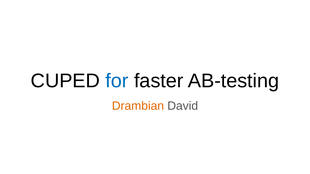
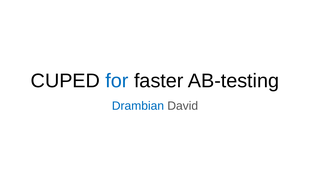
Drambian colour: orange -> blue (138, 106)
